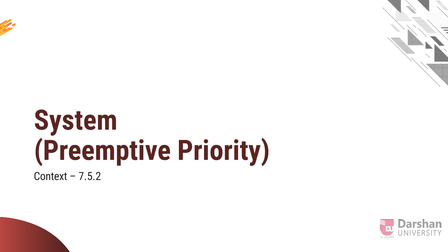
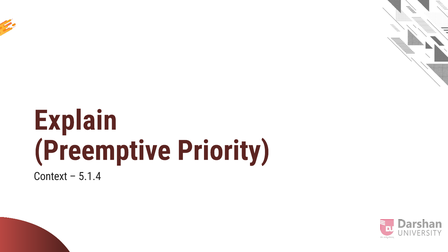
System: System -> Explain (76, 120)
7.5.2: 7.5.2 -> 5.1.4 (90, 176)
